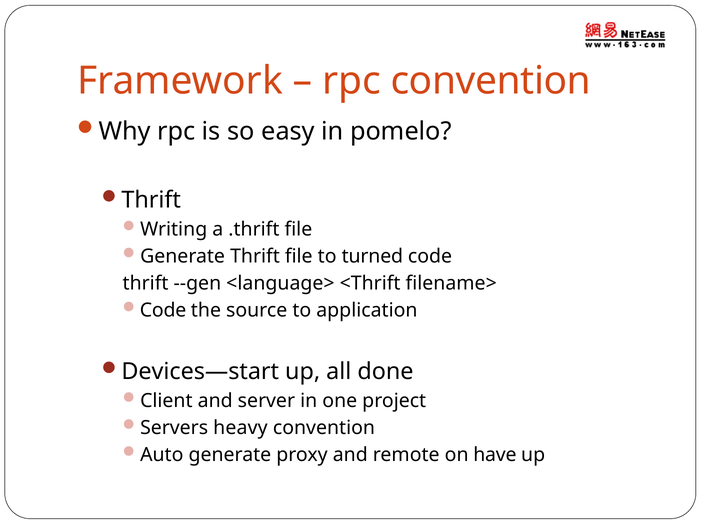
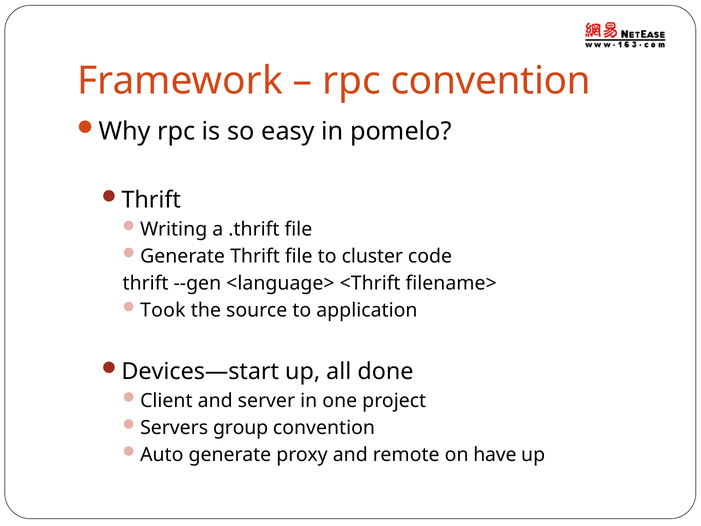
turned: turned -> cluster (372, 256)
Code: Code -> Took (163, 310)
heavy: heavy -> group (241, 428)
